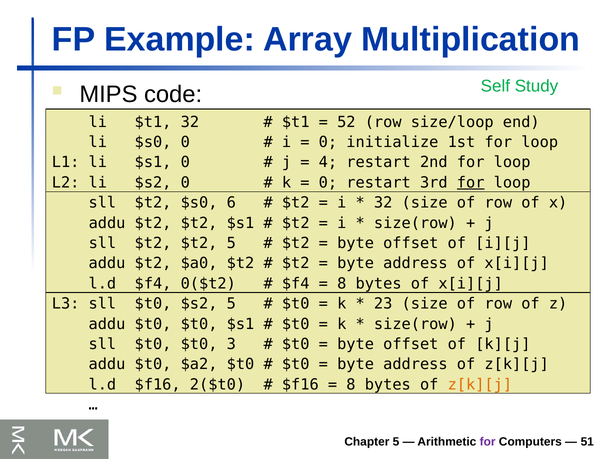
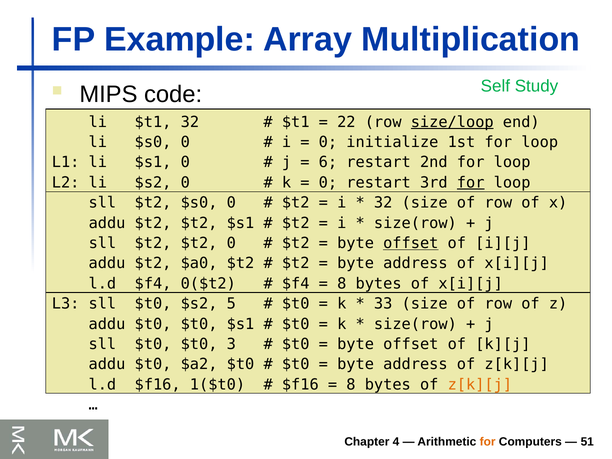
52: 52 -> 22 (346, 122)
size/loop underline: none -> present (452, 122)
4: 4 -> 6 (328, 162)
$t2 $s0 6: 6 -> 0 (231, 203)
$t2 5: 5 -> 0 (231, 243)
offset underline: none -> present (411, 243)
23: 23 -> 33 (383, 304)
2($t0: 2($t0 -> 1($t0 (217, 385)
Chapter 5: 5 -> 4 (396, 442)
for colour: purple -> orange (488, 442)
